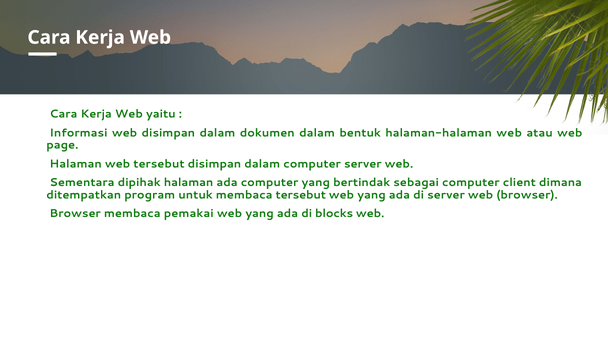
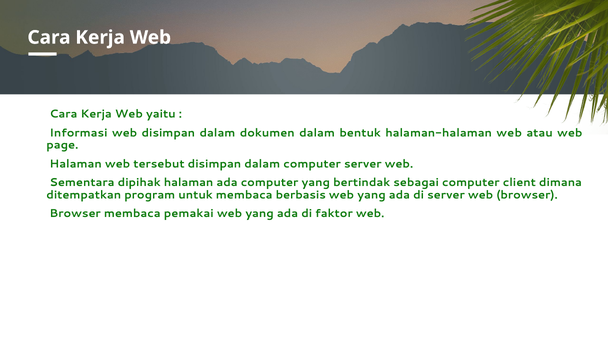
membaca tersebut: tersebut -> berbasis (301, 195)
blocks: blocks -> faktor (334, 213)
